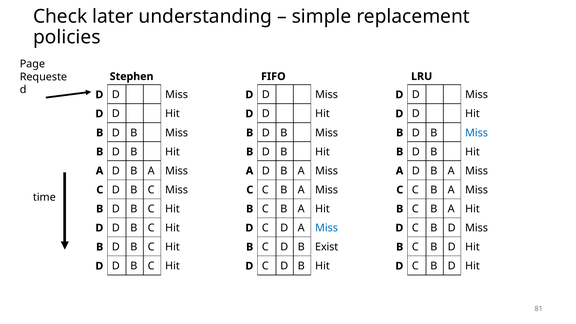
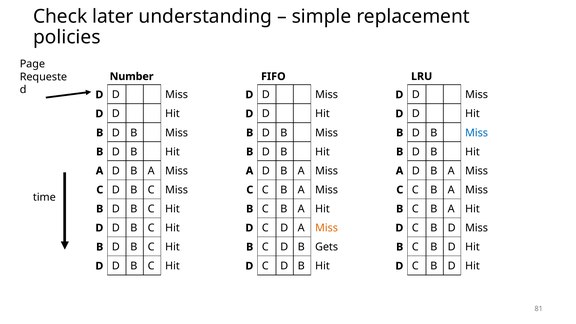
Stephen: Stephen -> Number (132, 76)
Miss colour: blue -> orange (327, 228)
Exist: Exist -> Gets (327, 247)
